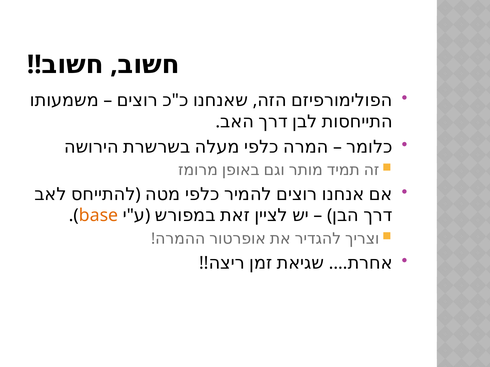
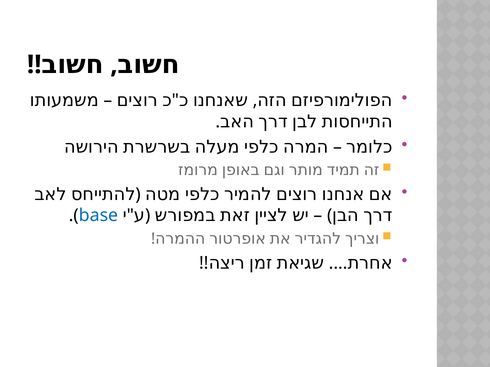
base colour: orange -> blue (99, 216)
